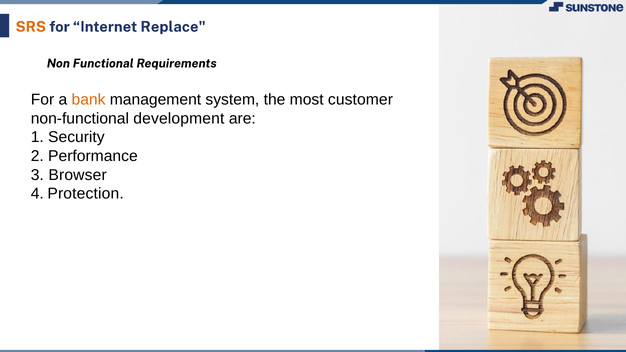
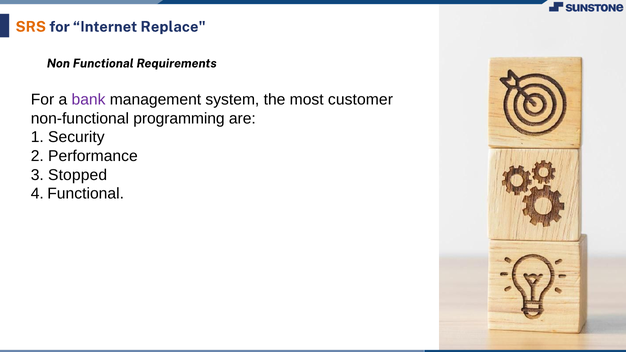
bank colour: orange -> purple (89, 100)
development: development -> programming (179, 119)
Browser: Browser -> Stopped (78, 175)
4 Protection: Protection -> Functional (86, 194)
